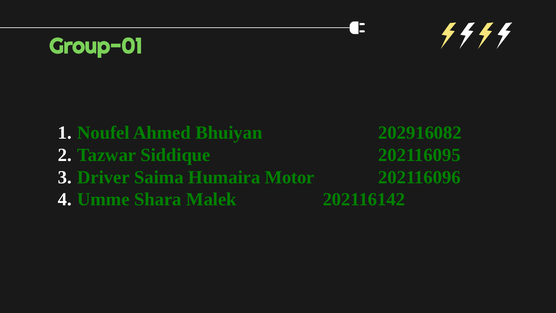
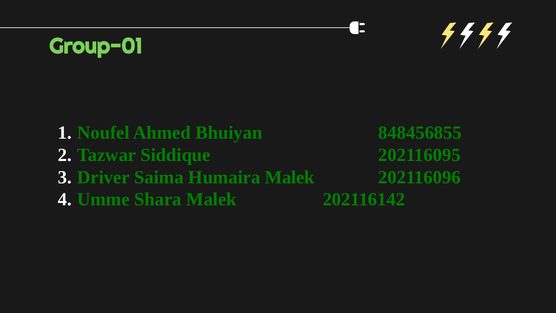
202916082: 202916082 -> 848456855 (420, 133)
Humaira Motor: Motor -> Malek (290, 177)
